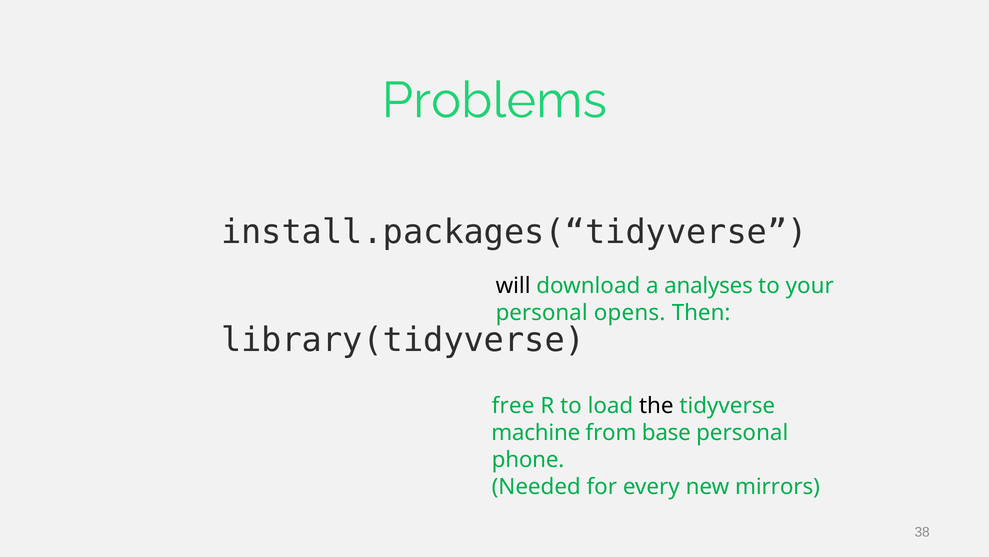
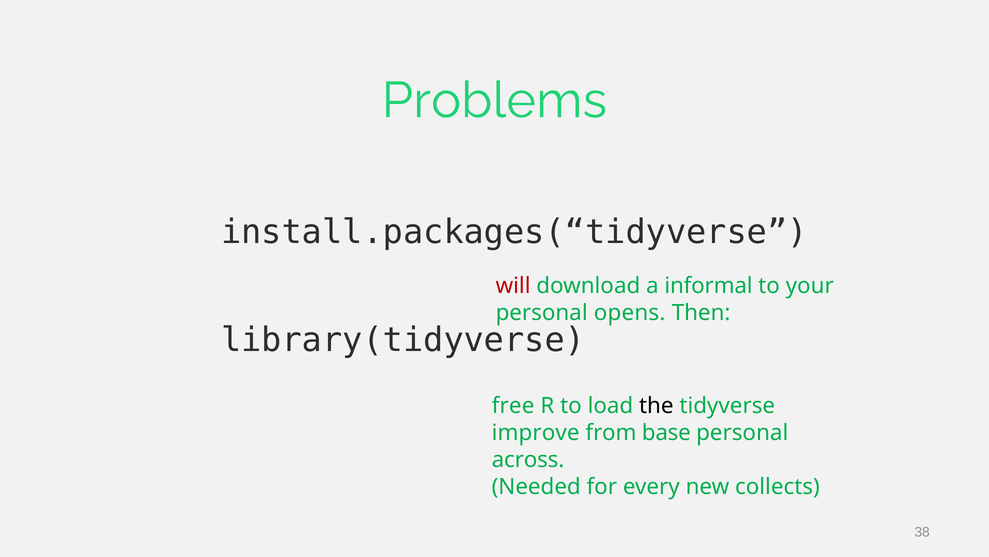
will colour: black -> red (513, 286)
analyses: analyses -> informal (708, 286)
machine: machine -> improve (536, 432)
phone: phone -> across (528, 459)
mirrors: mirrors -> collects (777, 486)
